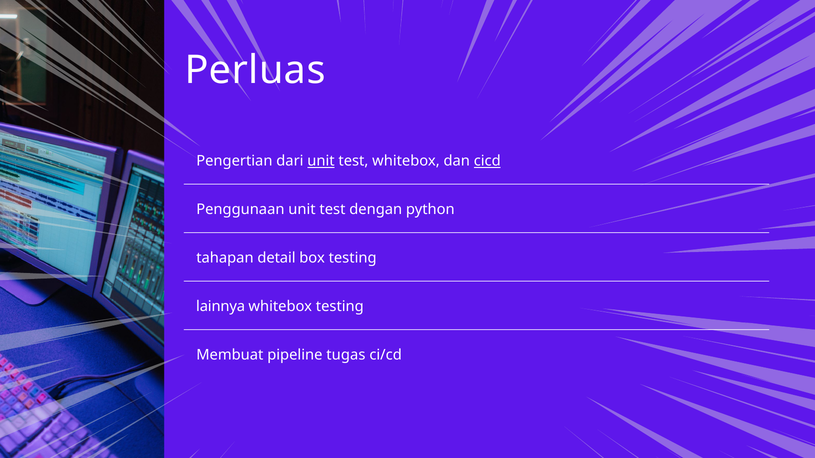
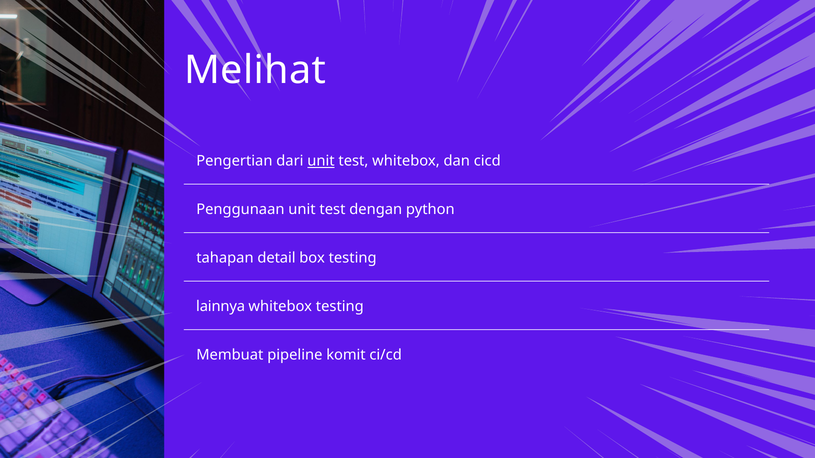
Perluas: Perluas -> Melihat (255, 70)
cicd underline: present -> none (487, 161)
tugas: tugas -> komit (346, 355)
